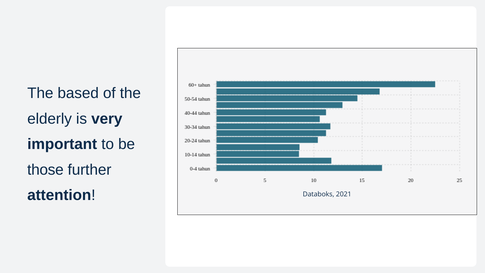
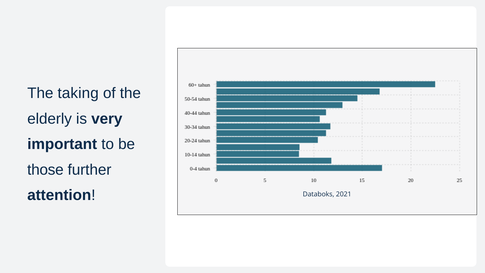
based: based -> taking (78, 93)
